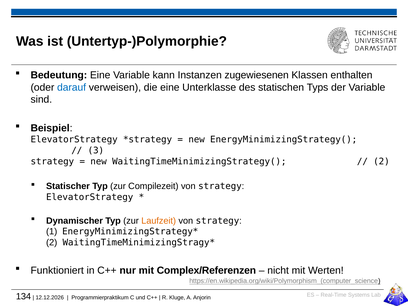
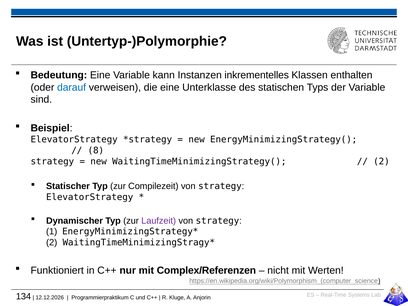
zugewiesenen: zugewiesenen -> inkrementelles (257, 75)
3: 3 -> 8 (96, 150)
Laufzeit colour: orange -> purple (159, 221)
